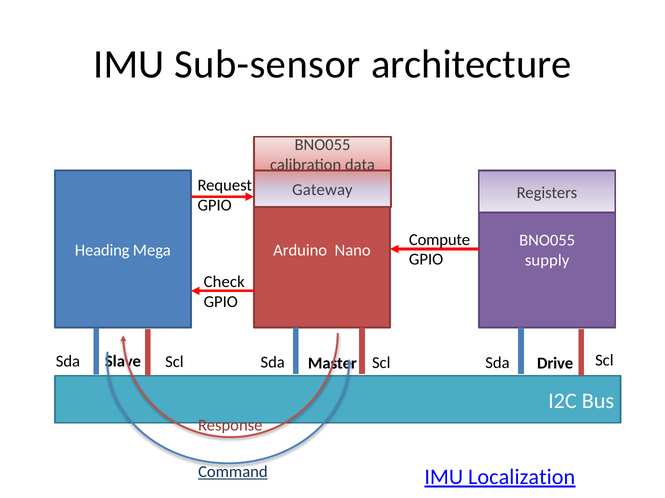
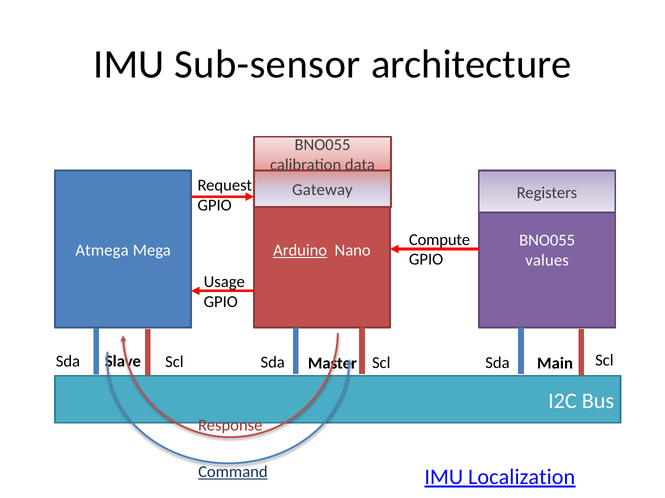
Heading: Heading -> Atmega (102, 251)
Arduino underline: none -> present (300, 251)
supply: supply -> values (547, 261)
Check: Check -> Usage (224, 282)
Drive: Drive -> Main (555, 364)
